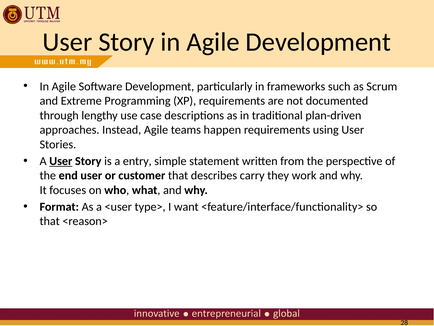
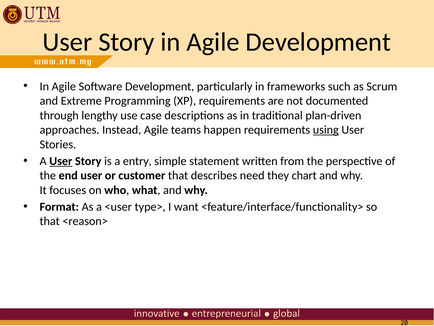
using underline: none -> present (326, 130)
carry: carry -> need (252, 175)
work: work -> chart (304, 175)
